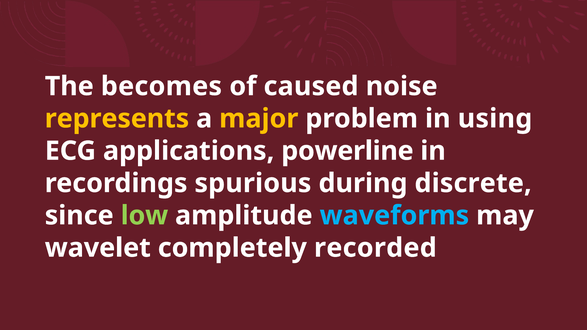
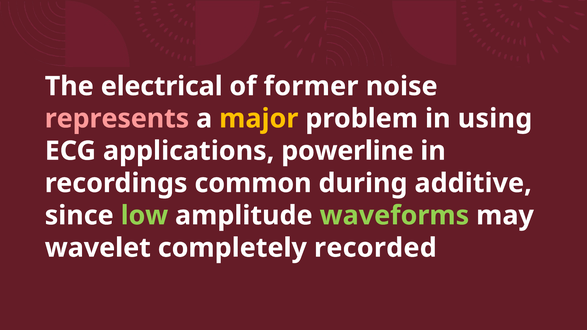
becomes: becomes -> electrical (162, 86)
caused: caused -> former (311, 86)
represents colour: yellow -> pink (117, 119)
spurious: spurious -> common (253, 183)
discrete: discrete -> additive (473, 183)
waveforms colour: light blue -> light green (394, 216)
